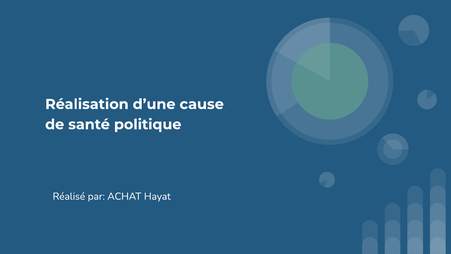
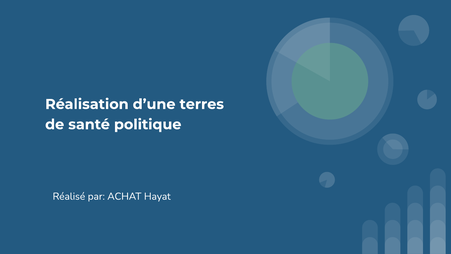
cause: cause -> terres (202, 104)
